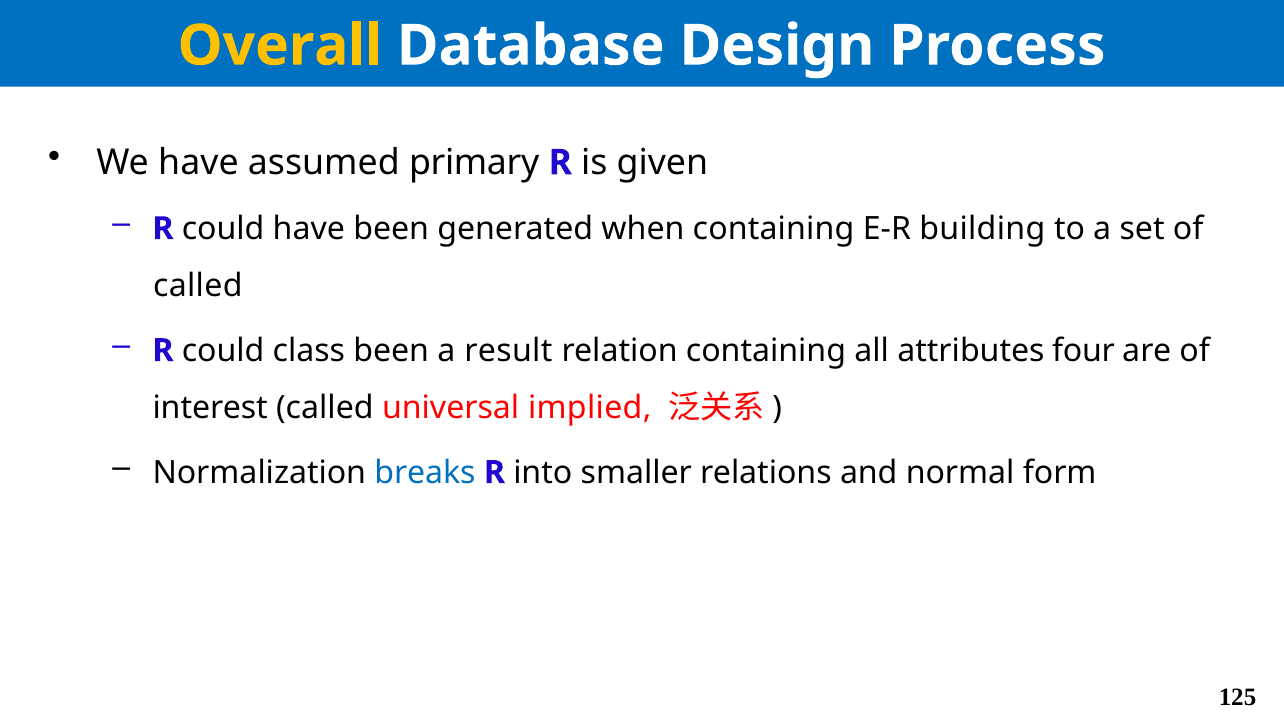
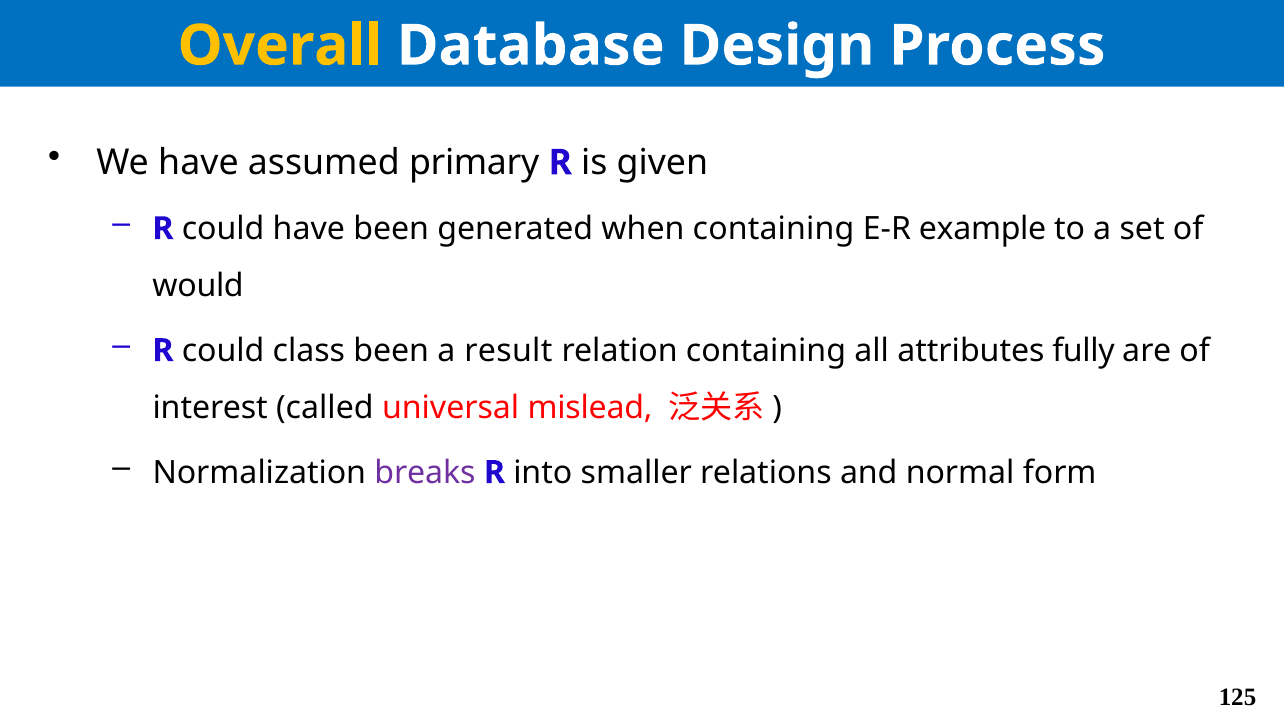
building: building -> example (983, 229)
called: called -> would (198, 286)
four: four -> fully (1084, 351)
implied: implied -> mislead (590, 408)
breaks colour: blue -> purple (425, 473)
